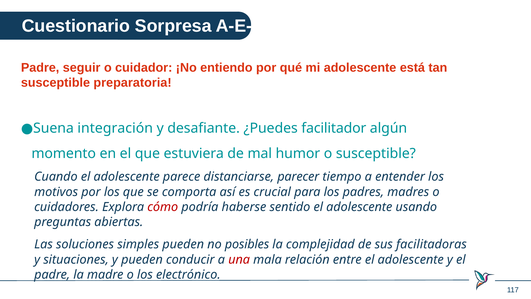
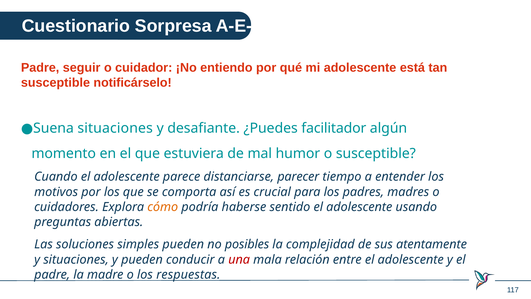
preparatoria: preparatoria -> notificárselo (133, 83)
Suena integración: integración -> situaciones (115, 128)
cómo colour: red -> orange (163, 207)
facilitadoras: facilitadoras -> atentamente (432, 244)
electrónico: electrónico -> respuestas (188, 274)
